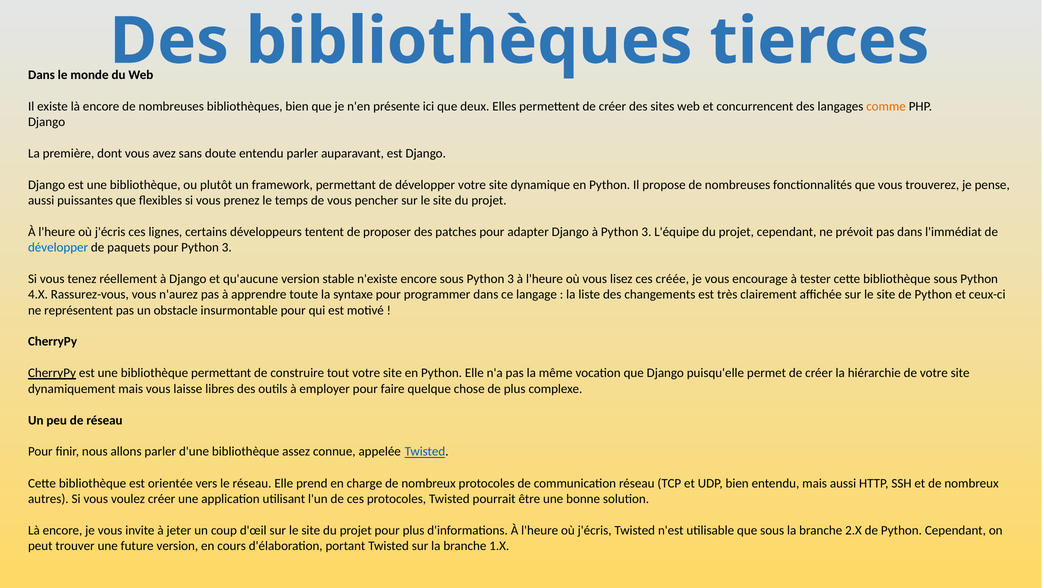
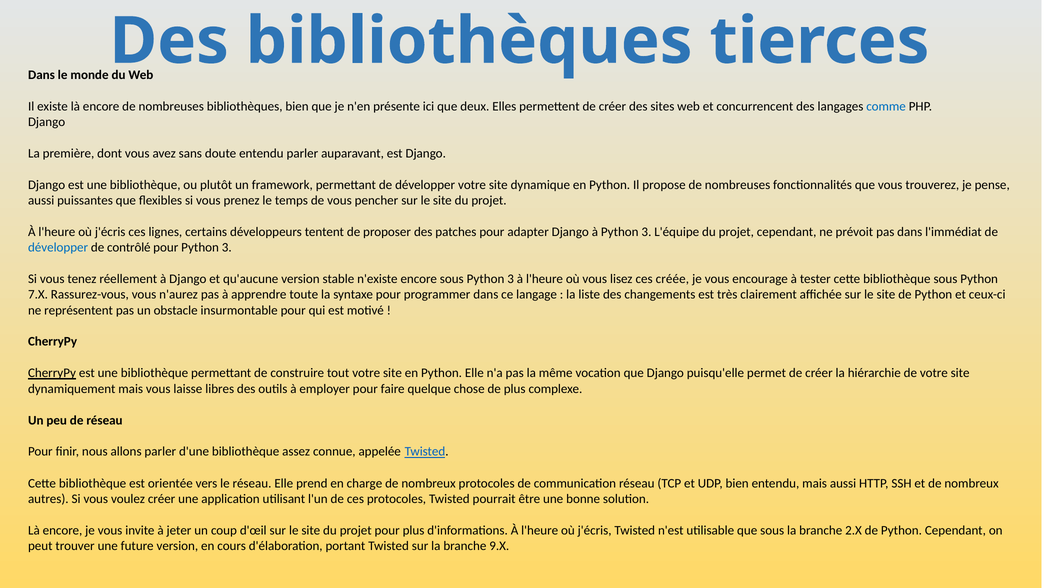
comme colour: orange -> blue (886, 106)
paquets: paquets -> contrôlé (129, 247)
4.X: 4.X -> 7.X (38, 294)
1.X: 1.X -> 9.X (499, 545)
